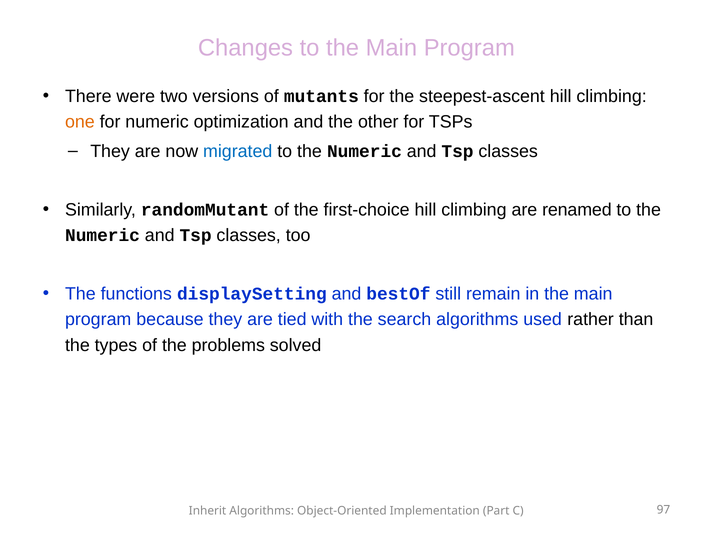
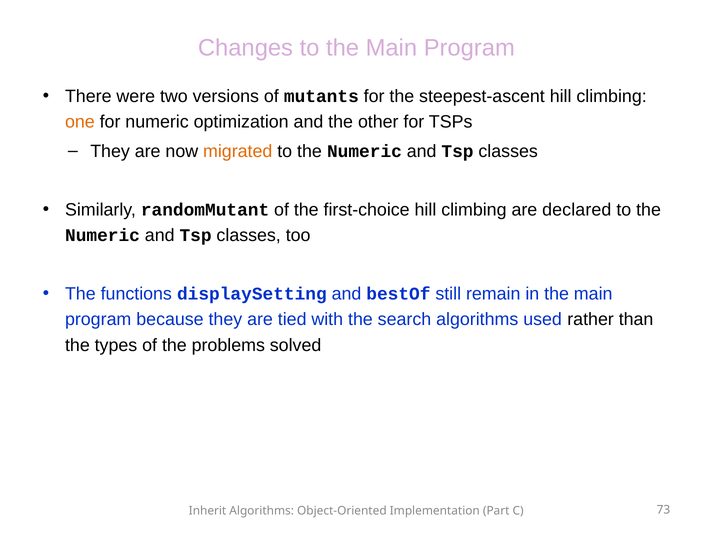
migrated colour: blue -> orange (238, 151)
renamed: renamed -> declared (577, 210)
97: 97 -> 73 (663, 510)
